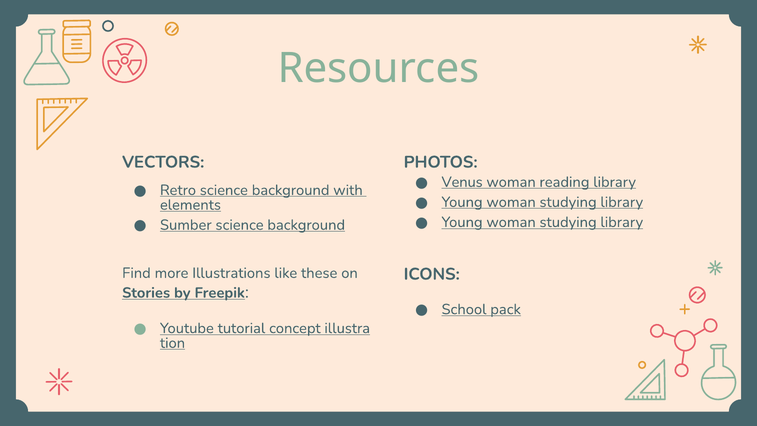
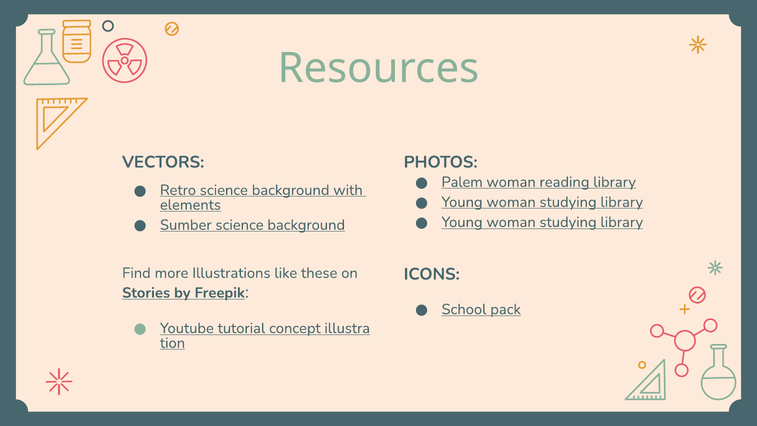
Venus: Venus -> Palem (462, 182)
